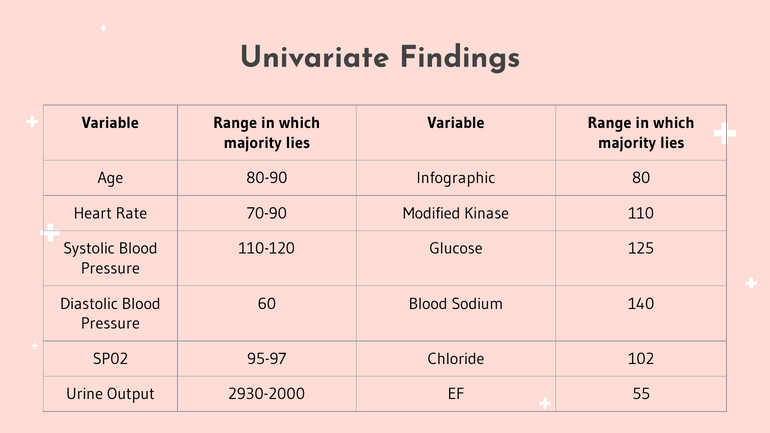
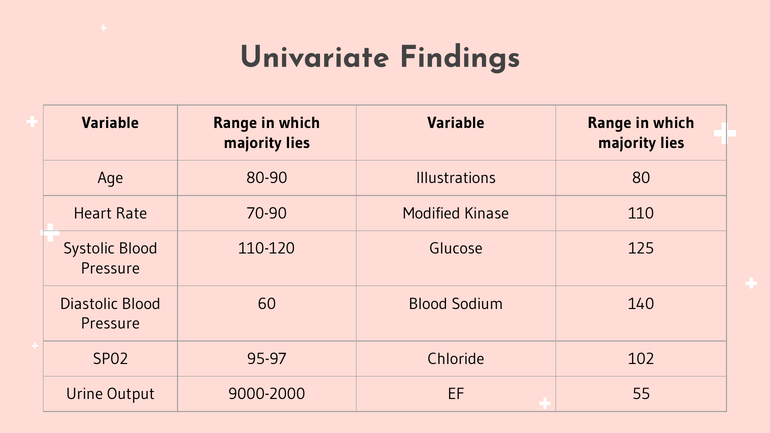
Infographic: Infographic -> Illustrations (456, 178)
2930-2000: 2930-2000 -> 9000-2000 (267, 394)
